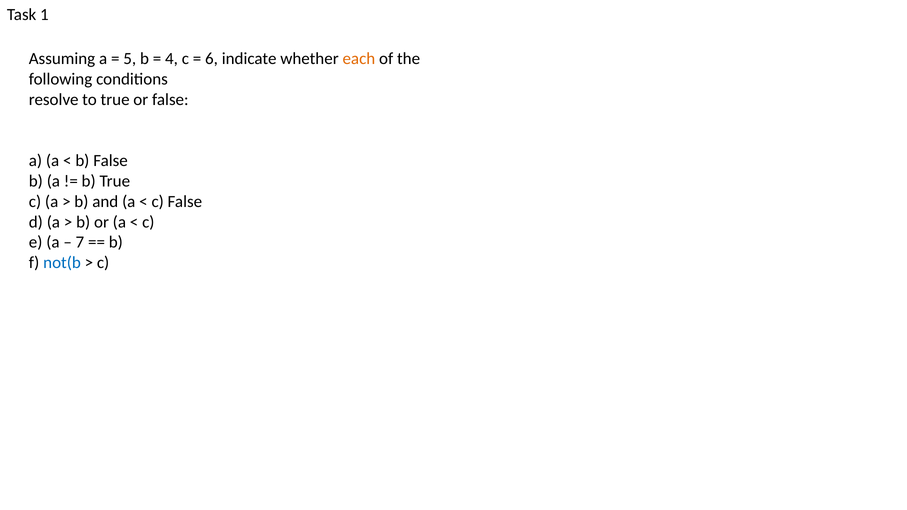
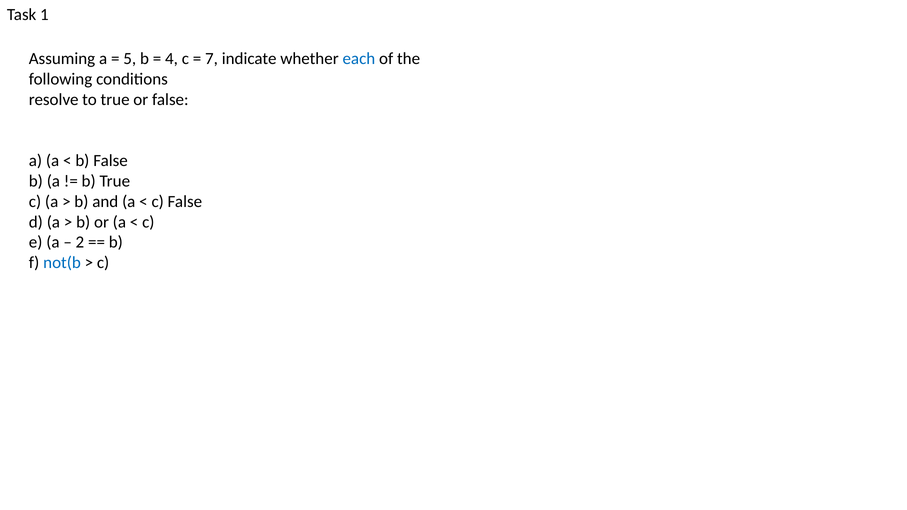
6: 6 -> 7 (211, 59)
each colour: orange -> blue (359, 59)
7: 7 -> 2 (80, 242)
